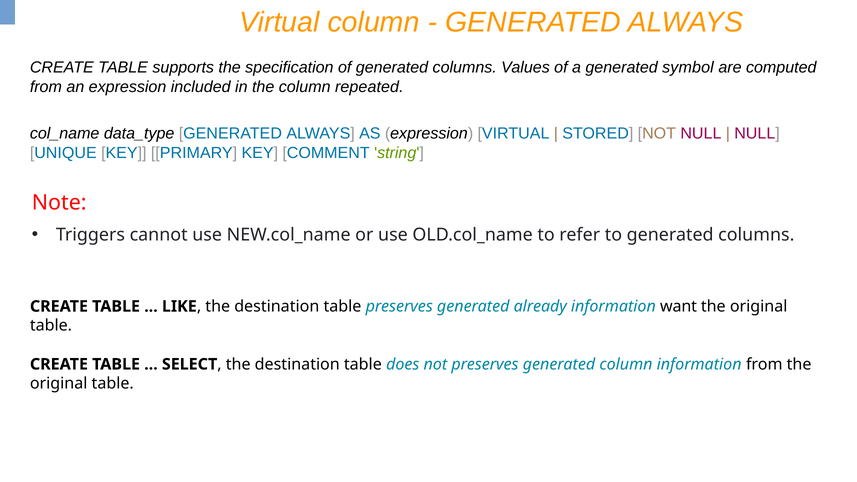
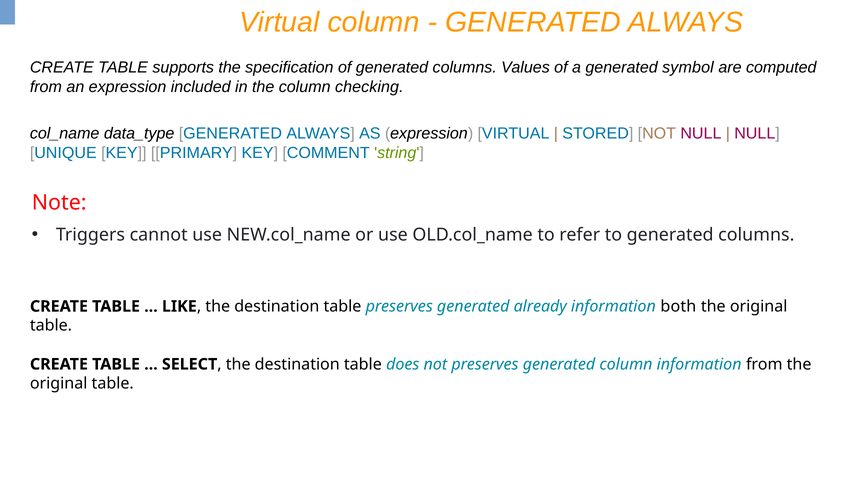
repeated: repeated -> checking (369, 87)
want: want -> both (678, 306)
